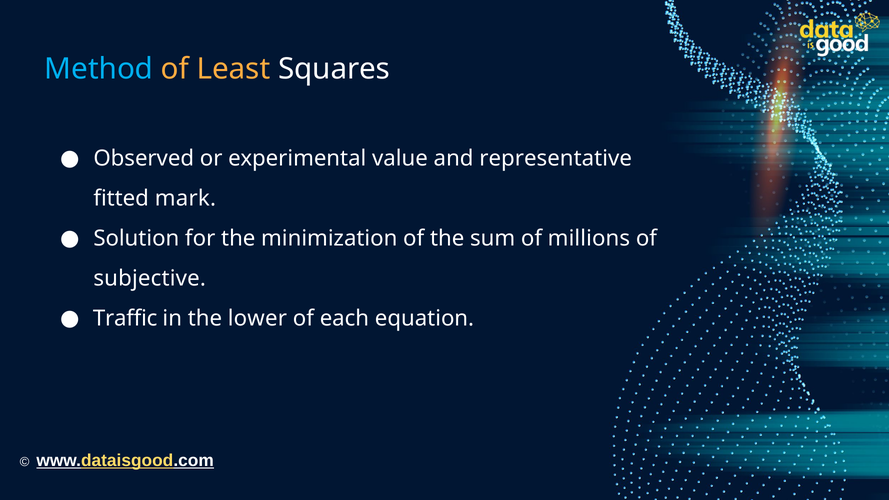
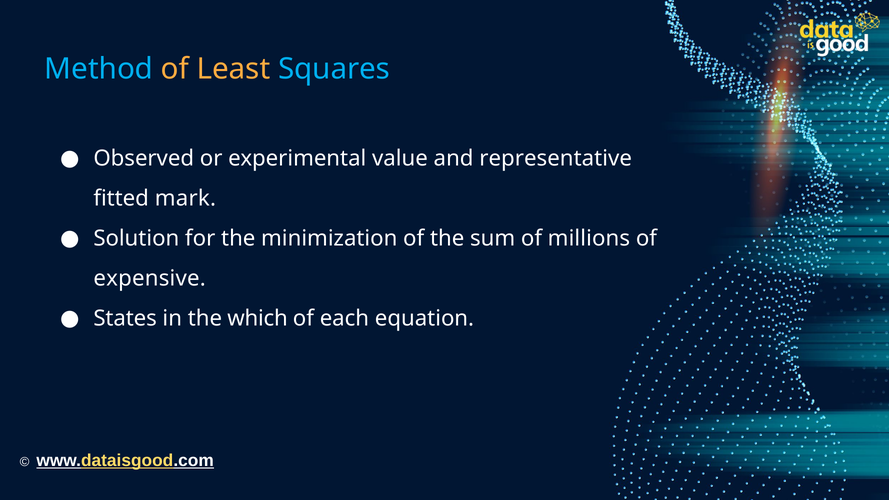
Squares colour: white -> light blue (334, 69)
subjective: subjective -> expensive (150, 278)
Traffic: Traffic -> States (125, 318)
lower: lower -> which (258, 318)
